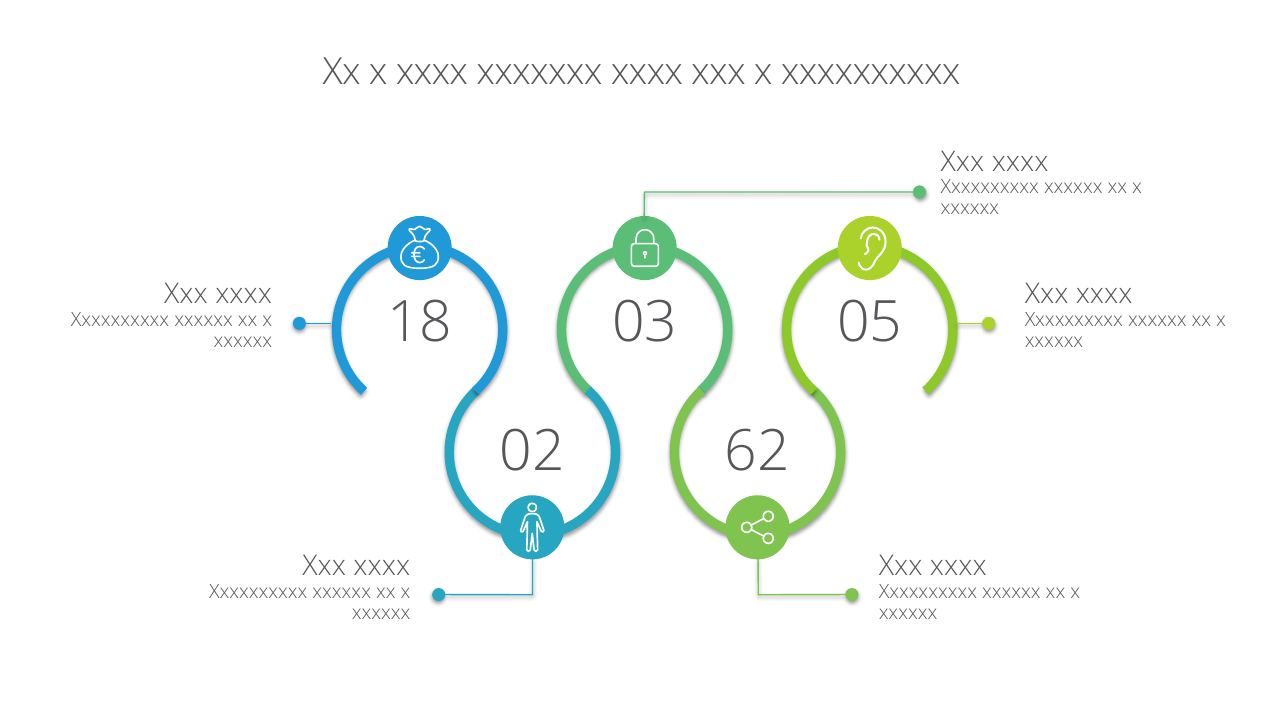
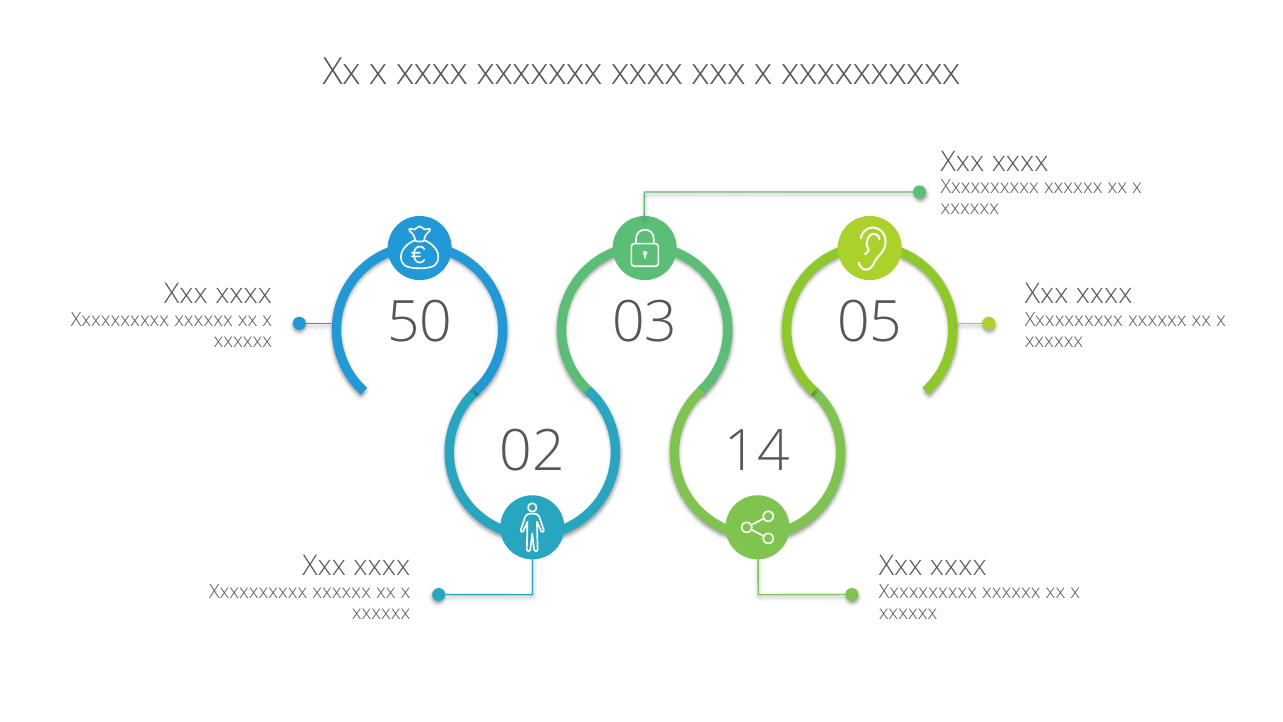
18: 18 -> 50 (420, 323)
62: 62 -> 14 (757, 452)
